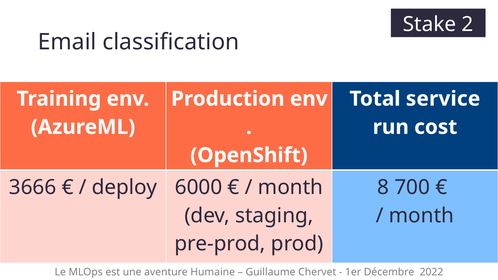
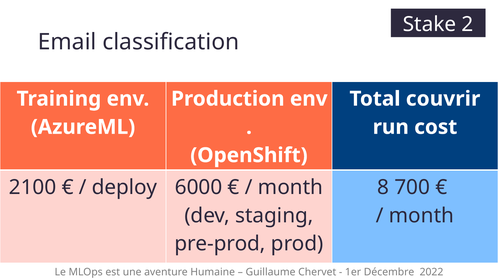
service: service -> couvrir (443, 99)
3666: 3666 -> 2100 (33, 187)
